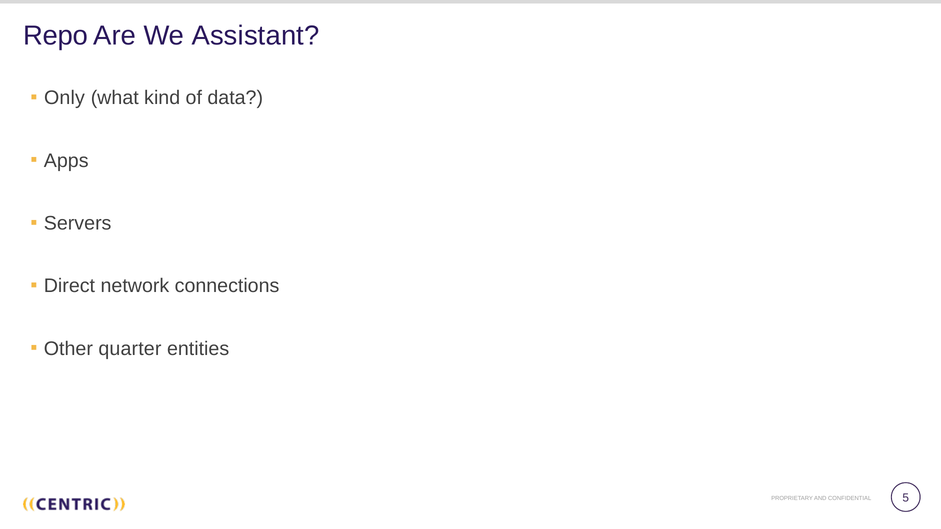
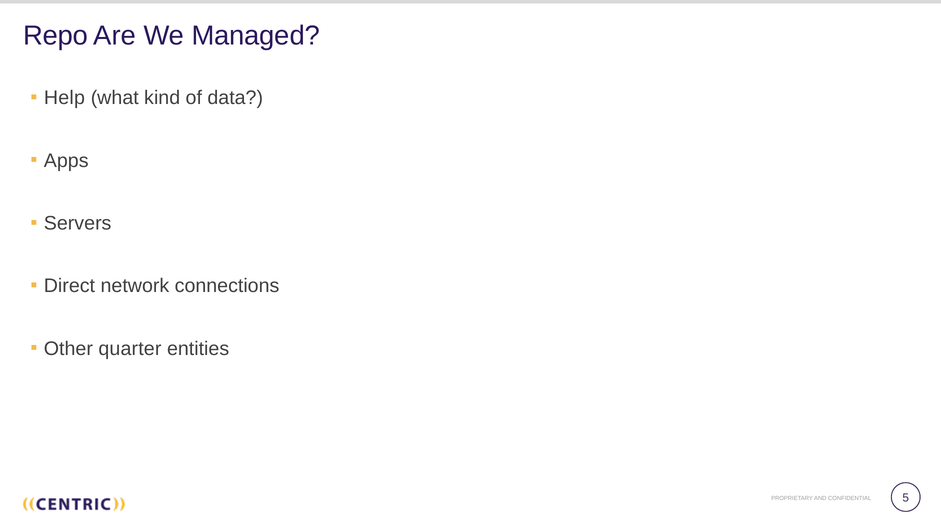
Assistant: Assistant -> Managed (256, 36)
Only: Only -> Help (64, 98)
